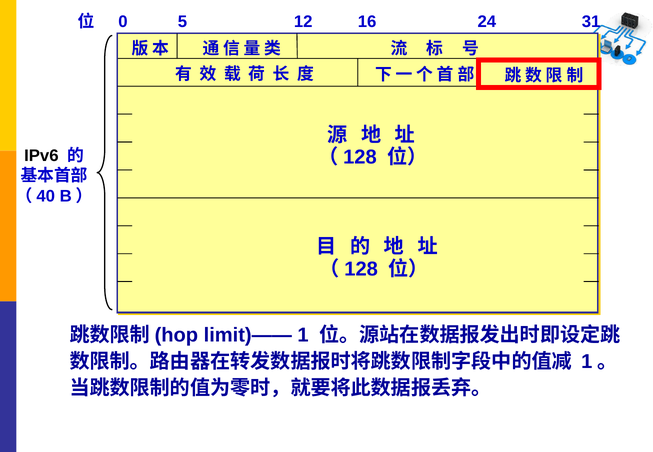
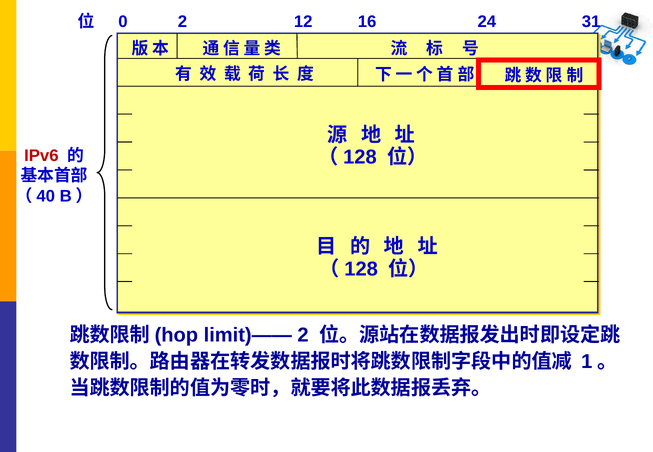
0 5: 5 -> 2 (182, 22)
IPv6 colour: black -> red (41, 156)
limit)—— 1: 1 -> 2 (303, 335)
